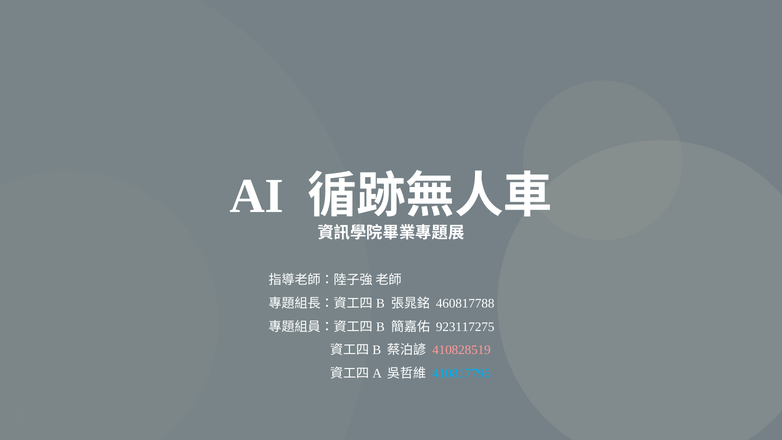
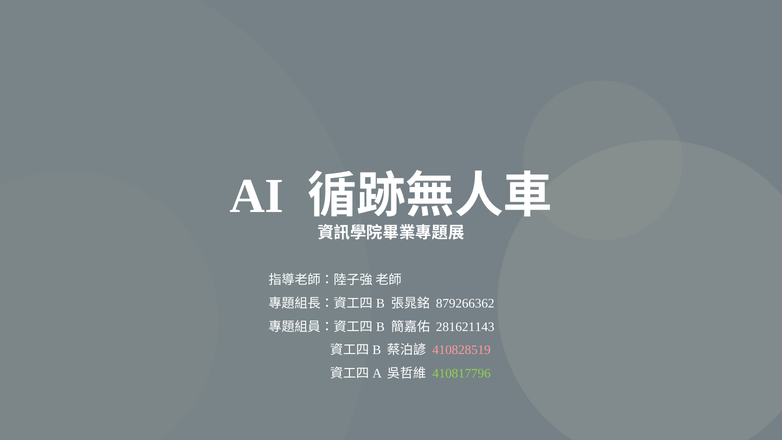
460817788: 460817788 -> 879266362 (465, 303)
923117275: 923117275 -> 281621143 (465, 327)
410817796 colour: light blue -> light green (461, 374)
